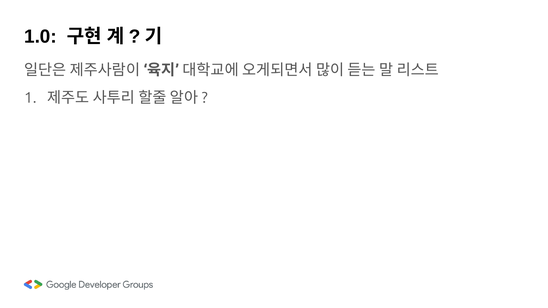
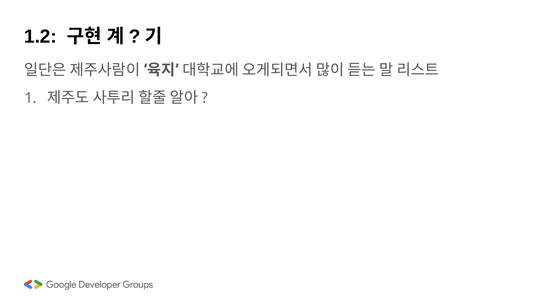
1.0: 1.0 -> 1.2 (41, 36)
